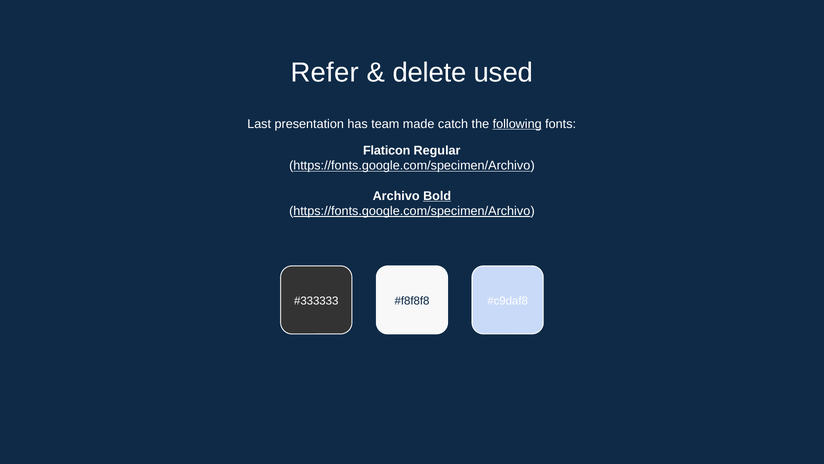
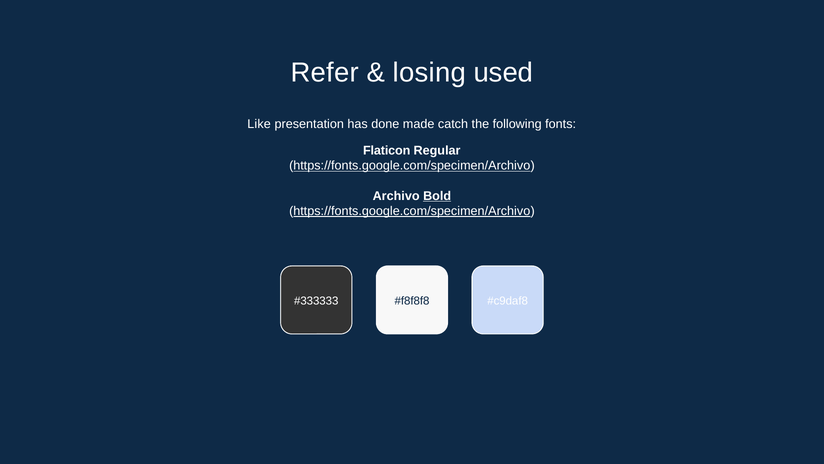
delete: delete -> losing (429, 73)
Last: Last -> Like (259, 124)
team: team -> done (385, 124)
following underline: present -> none (517, 124)
